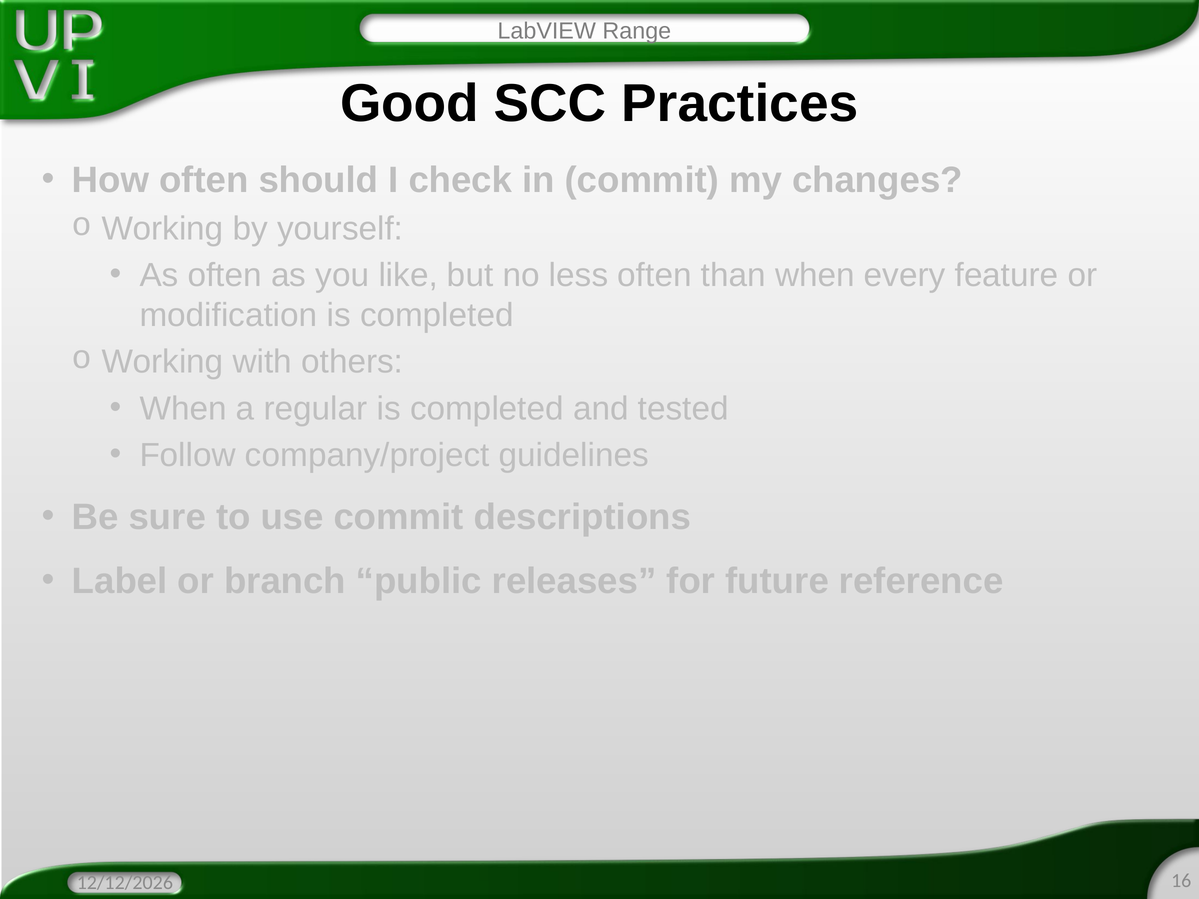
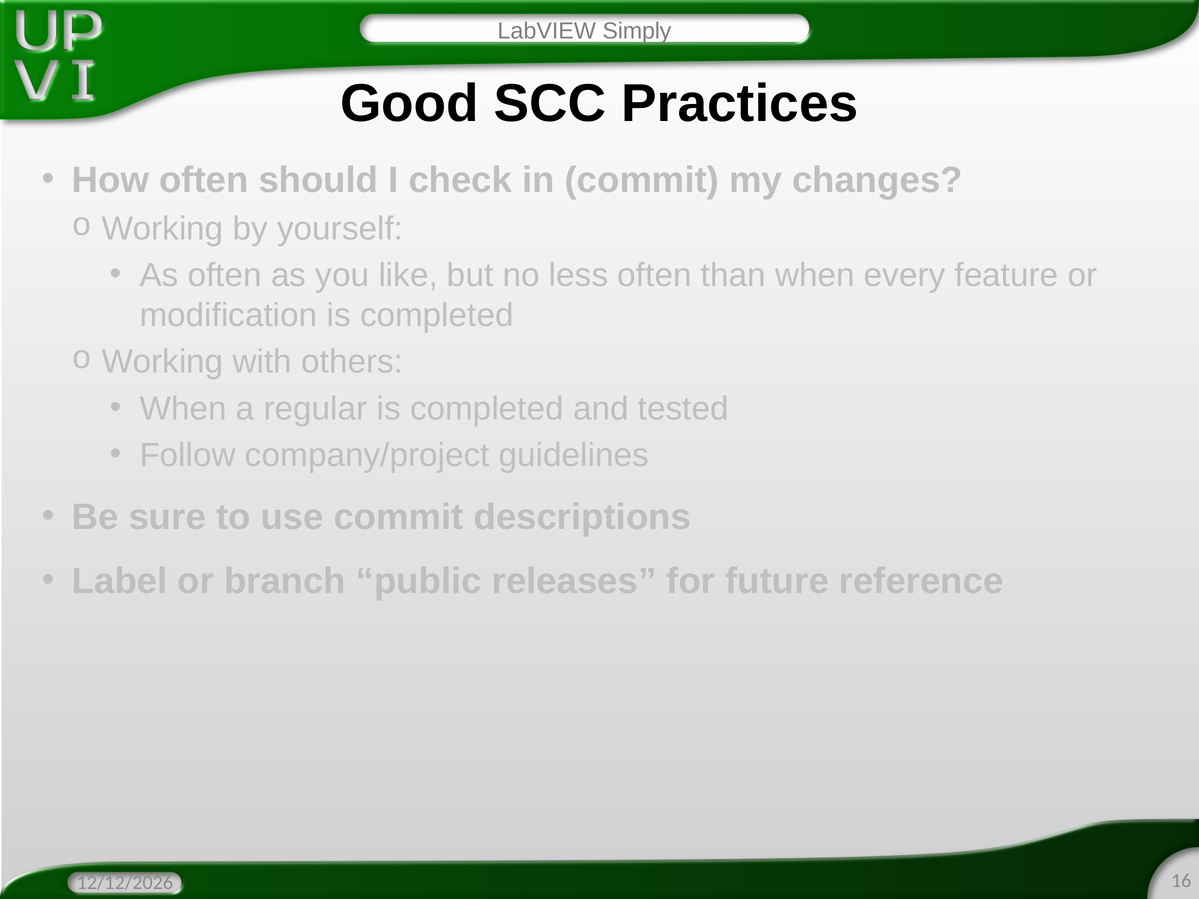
Range: Range -> Simply (637, 31)
